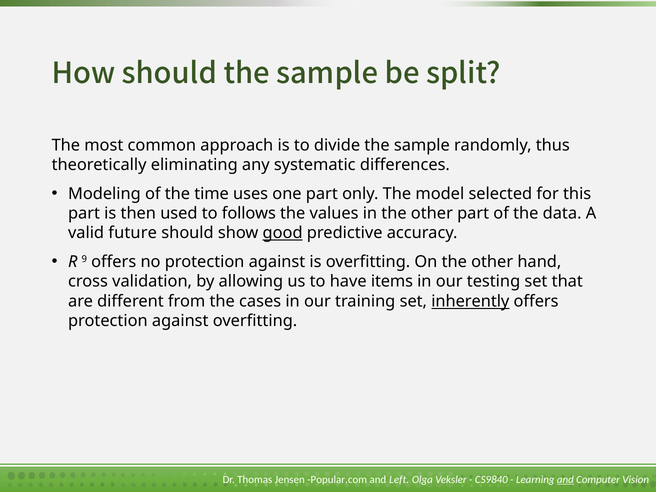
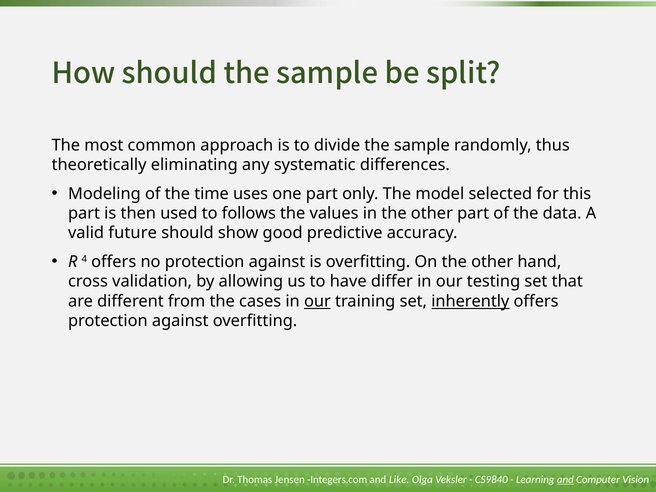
good underline: present -> none (283, 233)
9: 9 -> 4 (84, 259)
items: items -> differ (392, 282)
our underline: none -> present (317, 301)
Popular.com: Popular.com -> Integers.com (337, 479)
Left: Left -> Like (399, 479)
